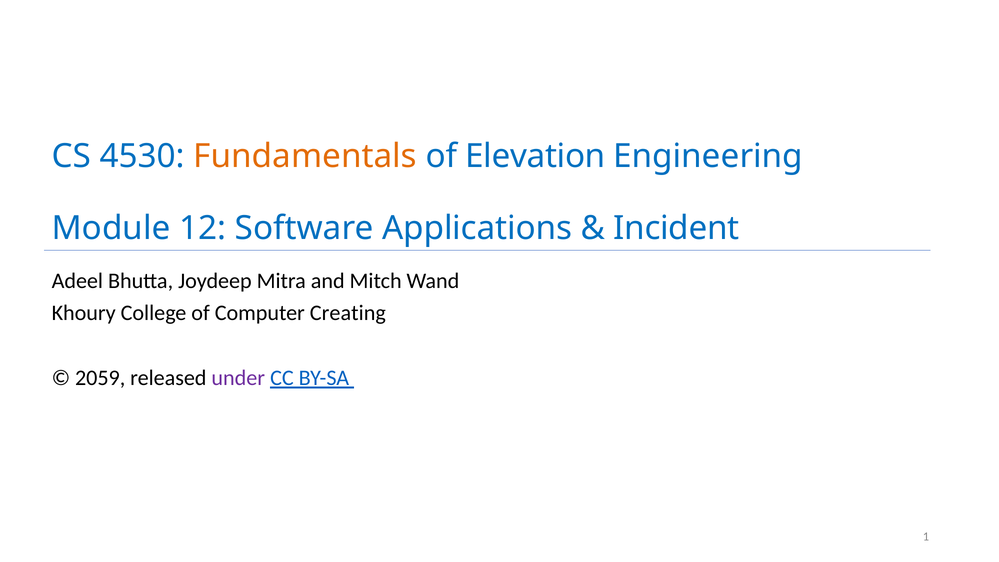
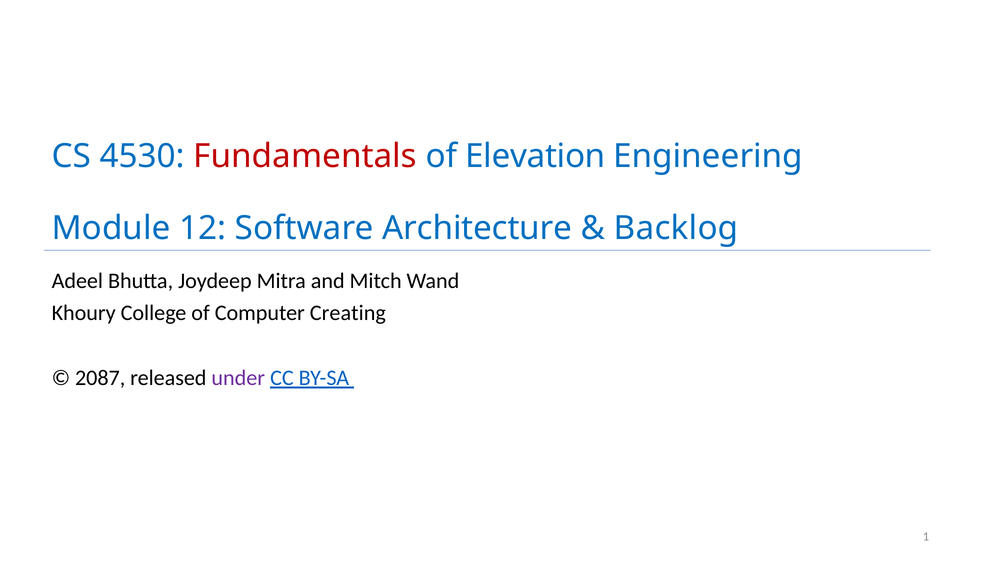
Fundamentals colour: orange -> red (305, 156)
Applications: Applications -> Architecture (477, 228)
Incident: Incident -> Backlog (676, 228)
2059: 2059 -> 2087 (100, 378)
